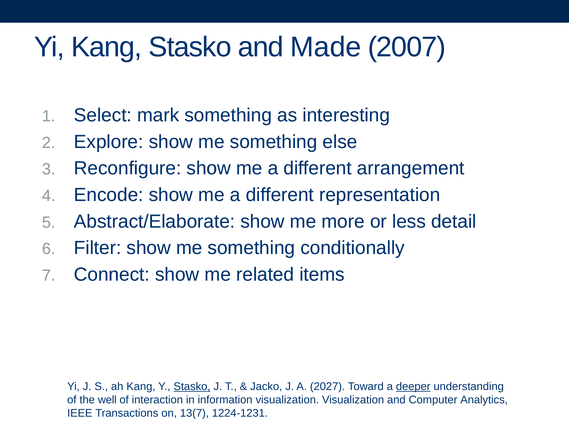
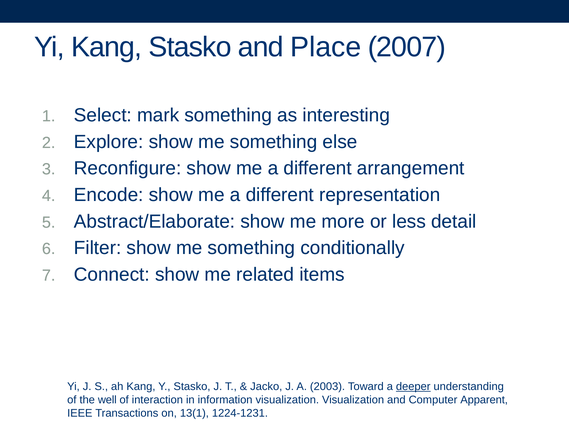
Made: Made -> Place (326, 47)
Stasko underline: present -> none (192, 386)
2027: 2027 -> 2003 (328, 386)
Analytics: Analytics -> Apparent (484, 400)
13(7: 13(7 -> 13(1 (194, 413)
